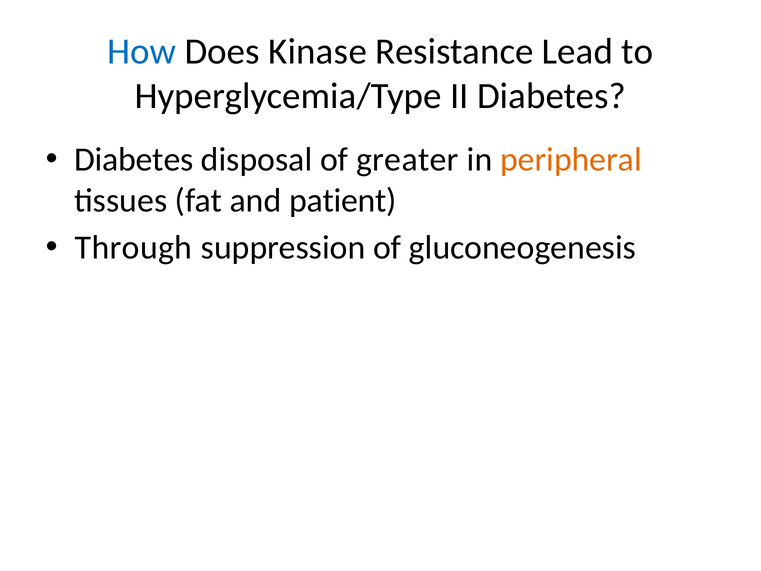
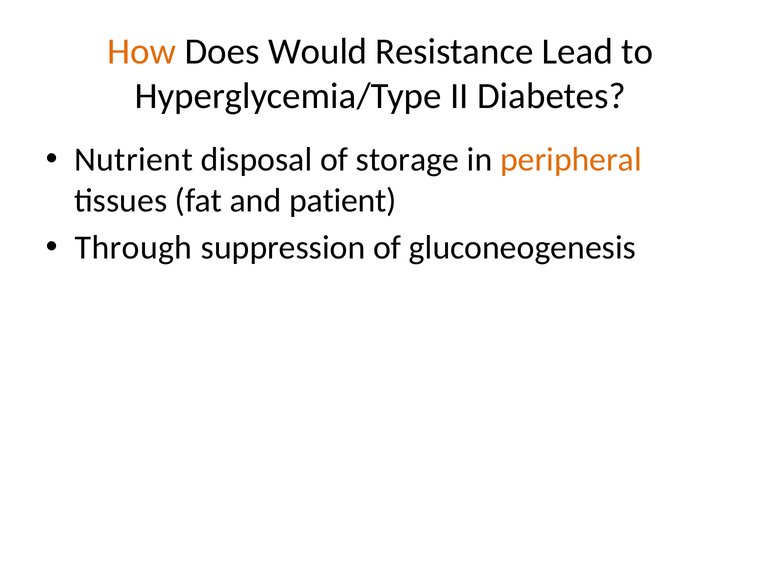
How colour: blue -> orange (142, 51)
Kinase: Kinase -> Would (318, 51)
Diabetes: Diabetes -> Nutrient (134, 160)
greater: greater -> storage (408, 160)
